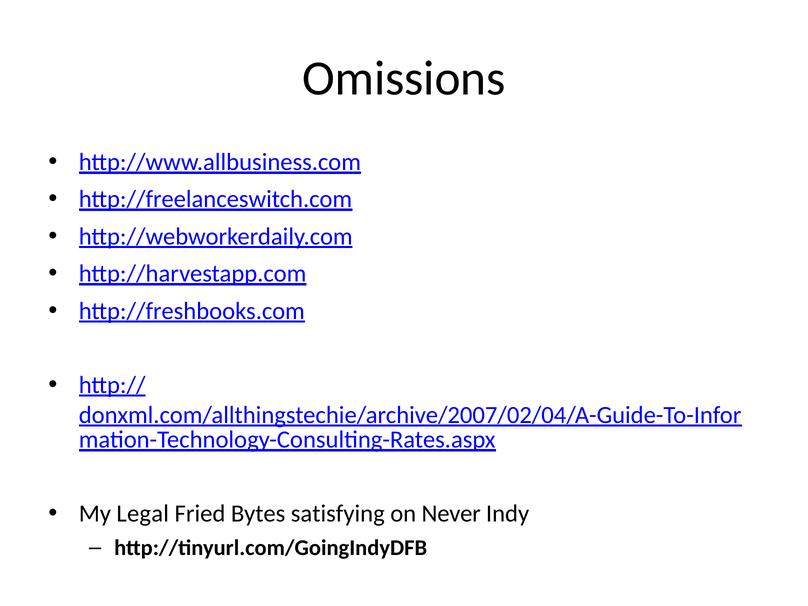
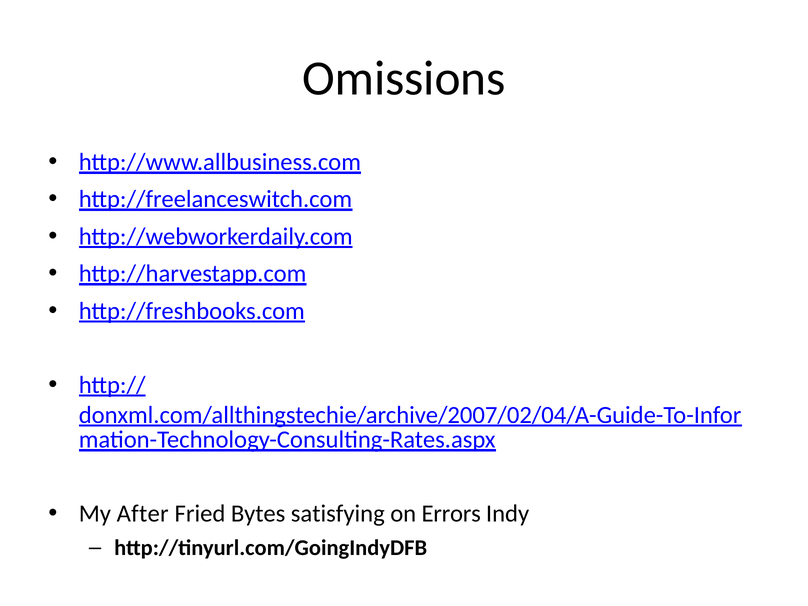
Legal: Legal -> After (143, 514)
Never: Never -> Errors (451, 514)
